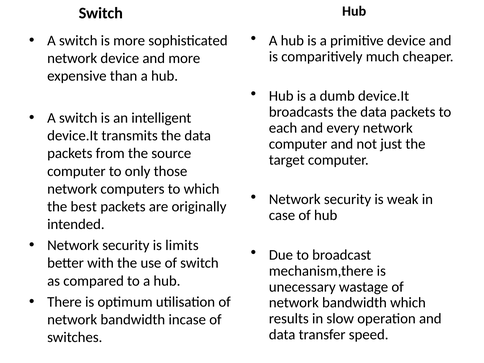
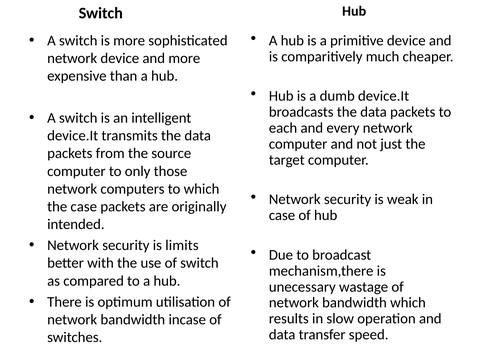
the best: best -> case (84, 207)
